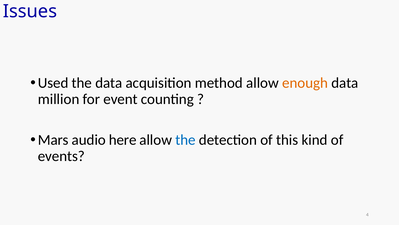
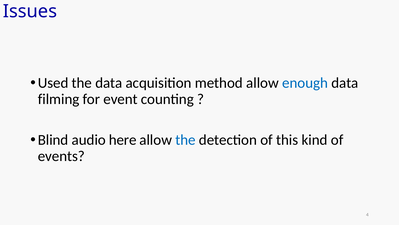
enough colour: orange -> blue (305, 83)
million: million -> filming (59, 99)
Mars: Mars -> Blind (53, 140)
